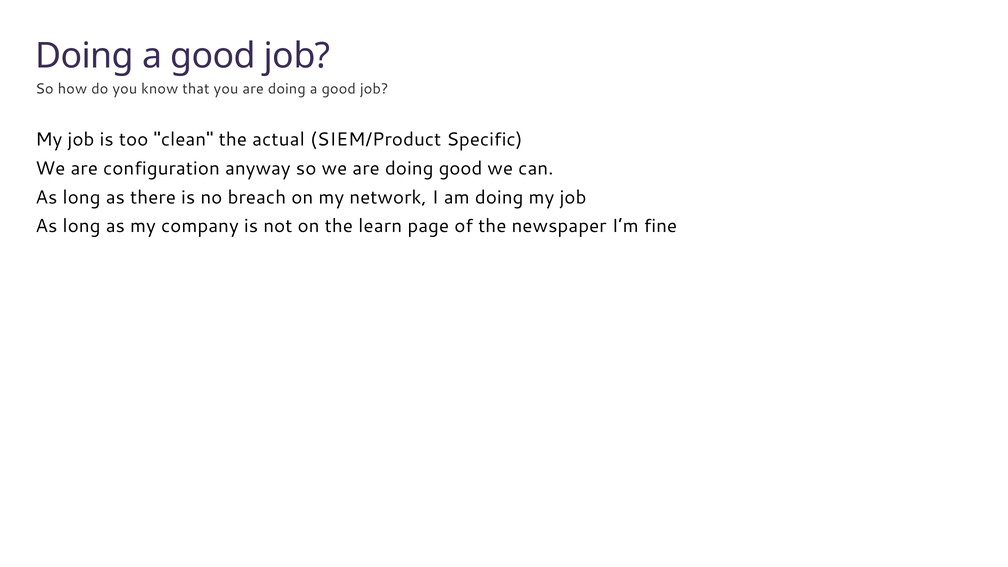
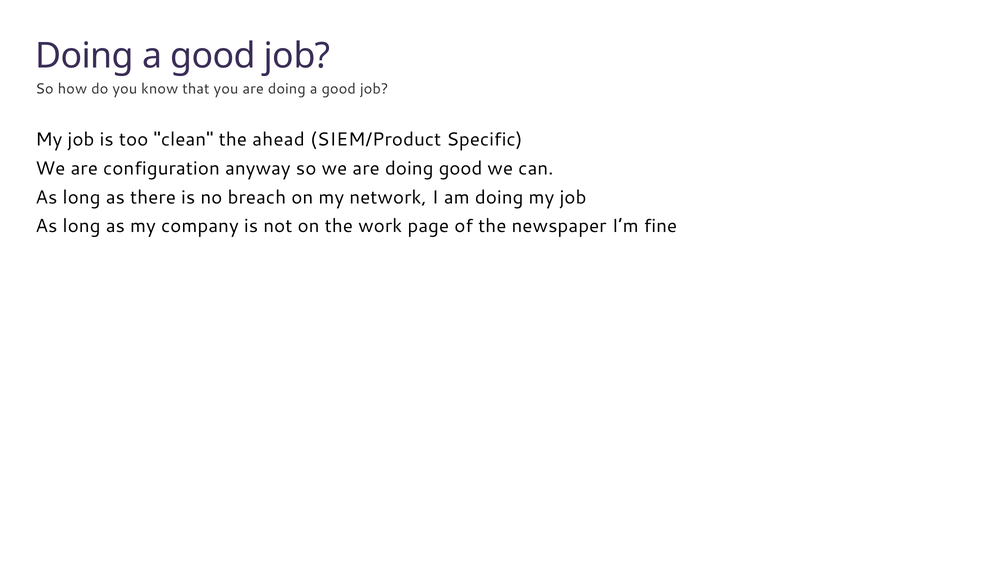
actual: actual -> ahead (278, 140)
learn: learn -> work (380, 226)
